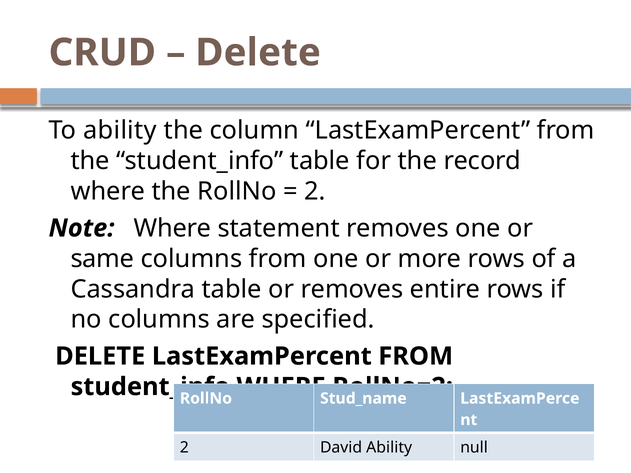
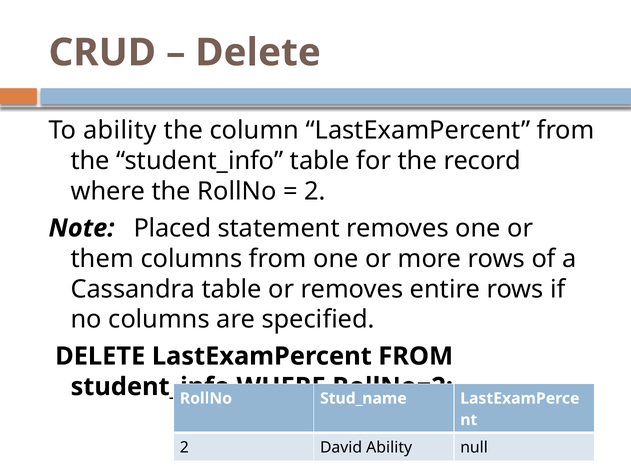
Note Where: Where -> Placed (172, 228)
same: same -> them (102, 259)
